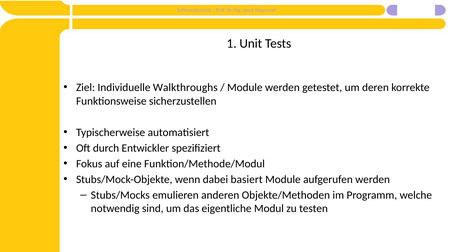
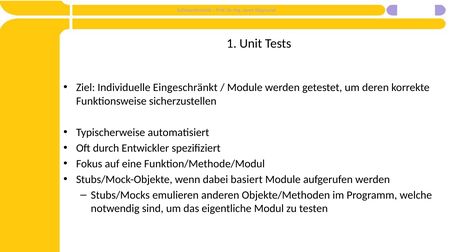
Walkthroughs: Walkthroughs -> Eingeschränkt (185, 88)
